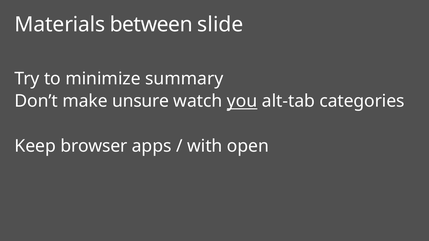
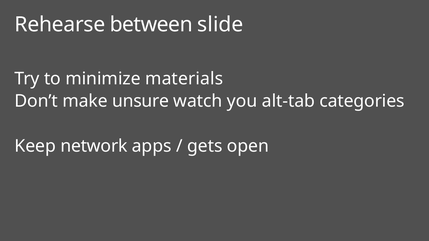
Materials: Materials -> Rehearse (60, 25)
summary: summary -> materials (184, 79)
you underline: present -> none (242, 101)
browser: browser -> network (94, 146)
with: with -> gets (205, 146)
